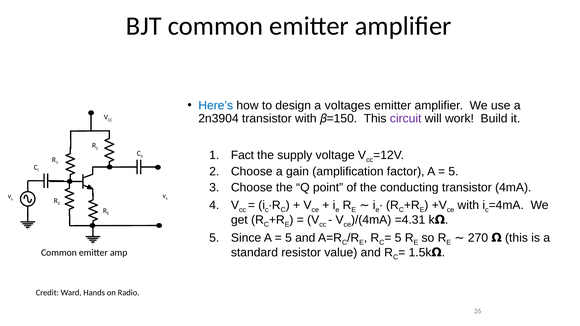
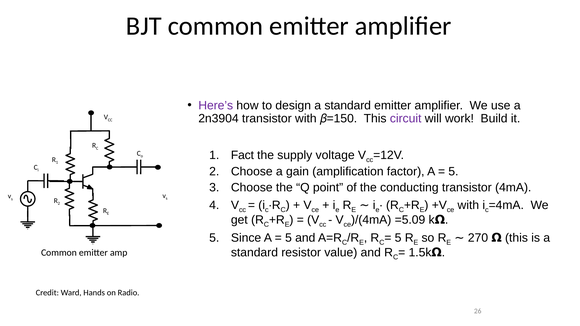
Here’s colour: blue -> purple (216, 106)
a voltages: voltages -> standard (348, 106)
=4.31: =4.31 -> =5.09 (410, 220)
